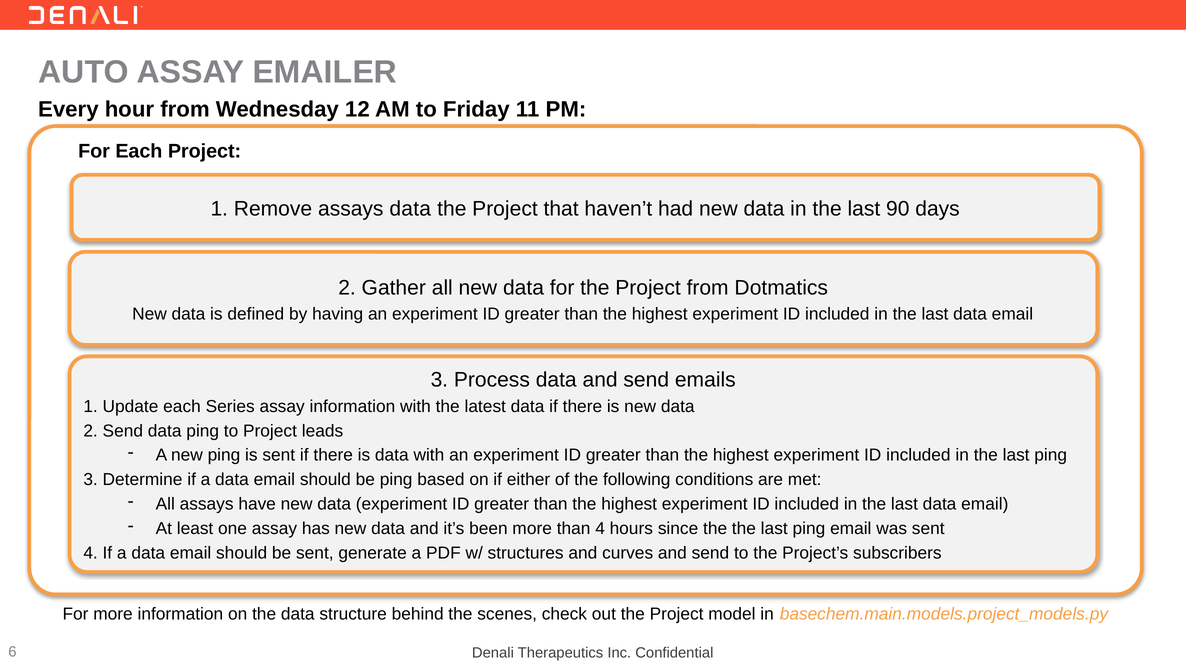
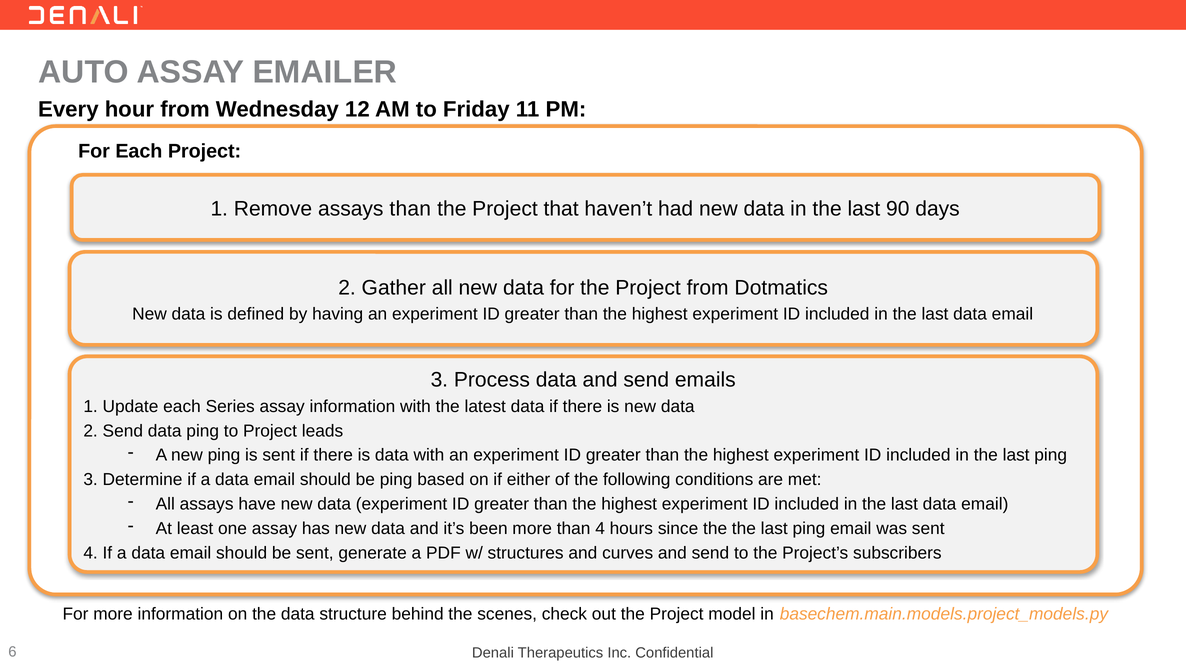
assays data: data -> than (410, 209)
